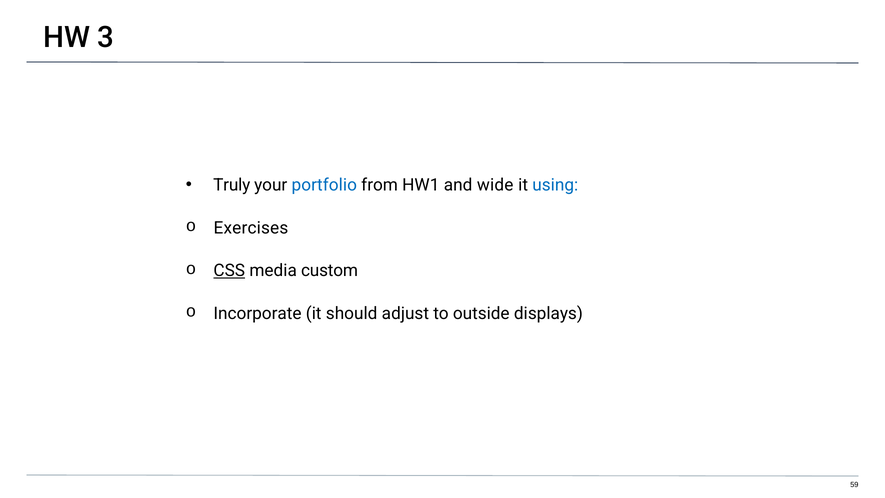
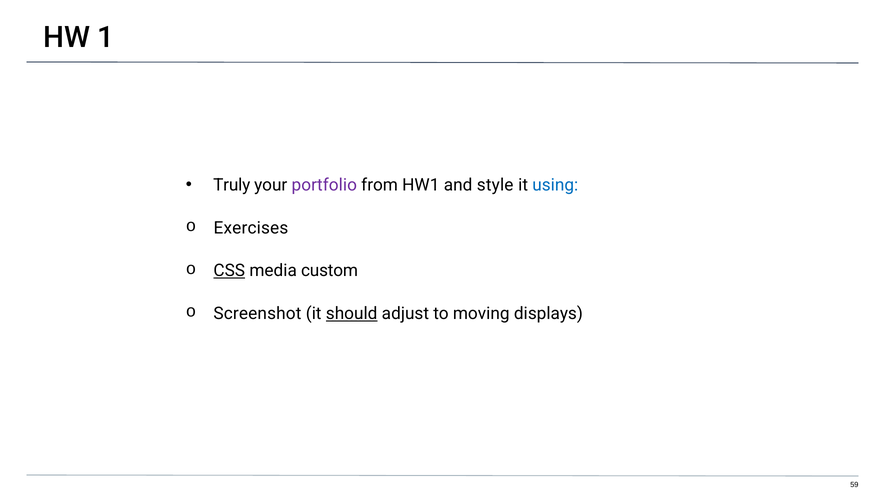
3: 3 -> 1 (106, 37)
portfolio colour: blue -> purple (324, 185)
wide: wide -> style (495, 185)
Incorporate: Incorporate -> Screenshot (257, 313)
should underline: none -> present (352, 313)
outside: outside -> moving (481, 313)
